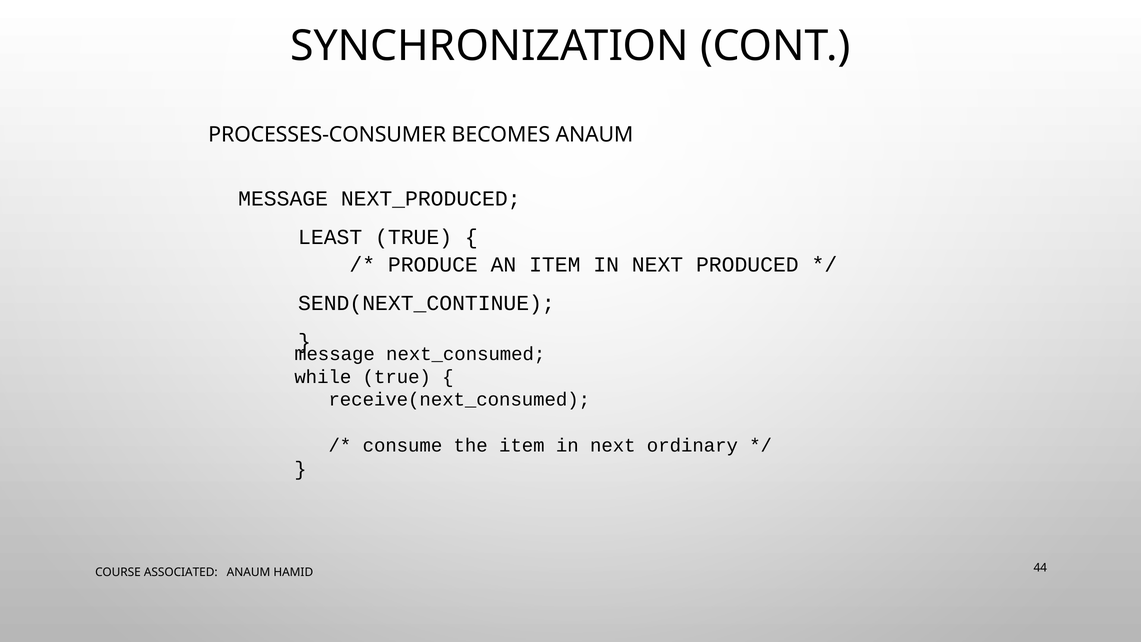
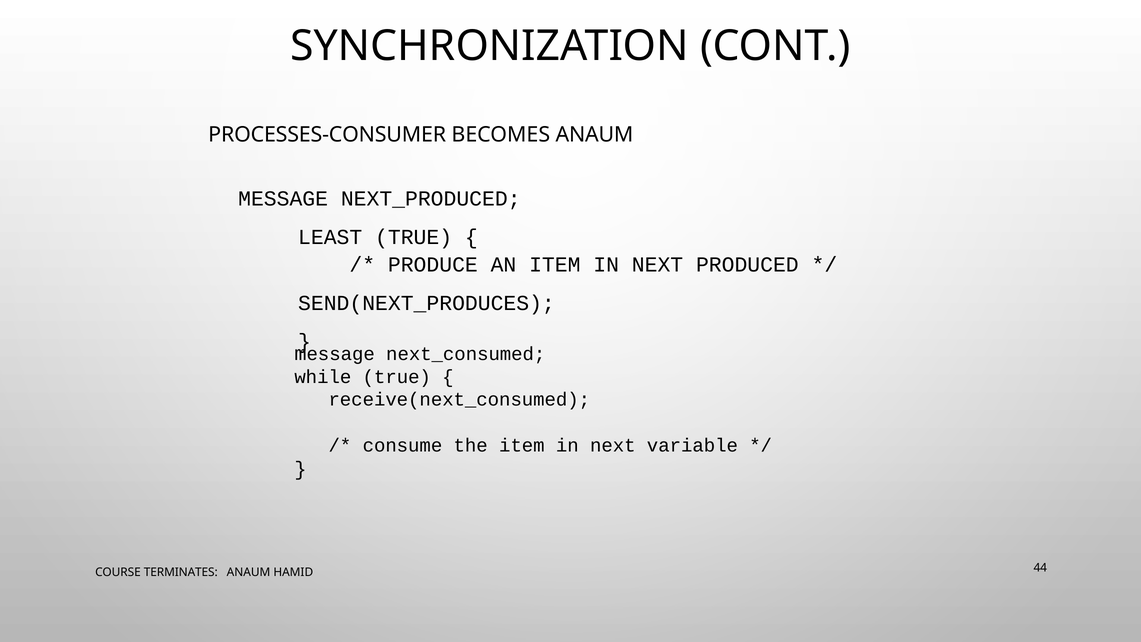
SEND(NEXT_CONTINUE: SEND(NEXT_CONTINUE -> SEND(NEXT_PRODUCES (426, 303)
ordinary: ordinary -> variable (692, 445)
ASSOCIATED: ASSOCIATED -> TERMINATES (181, 572)
